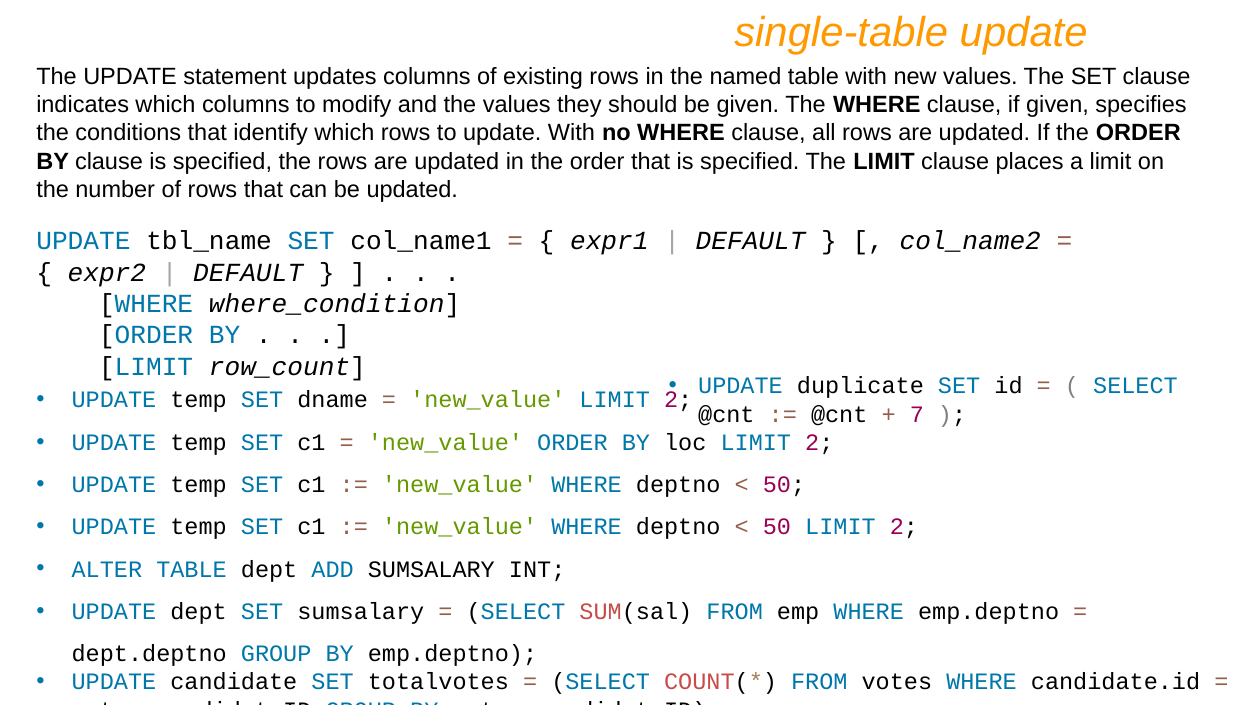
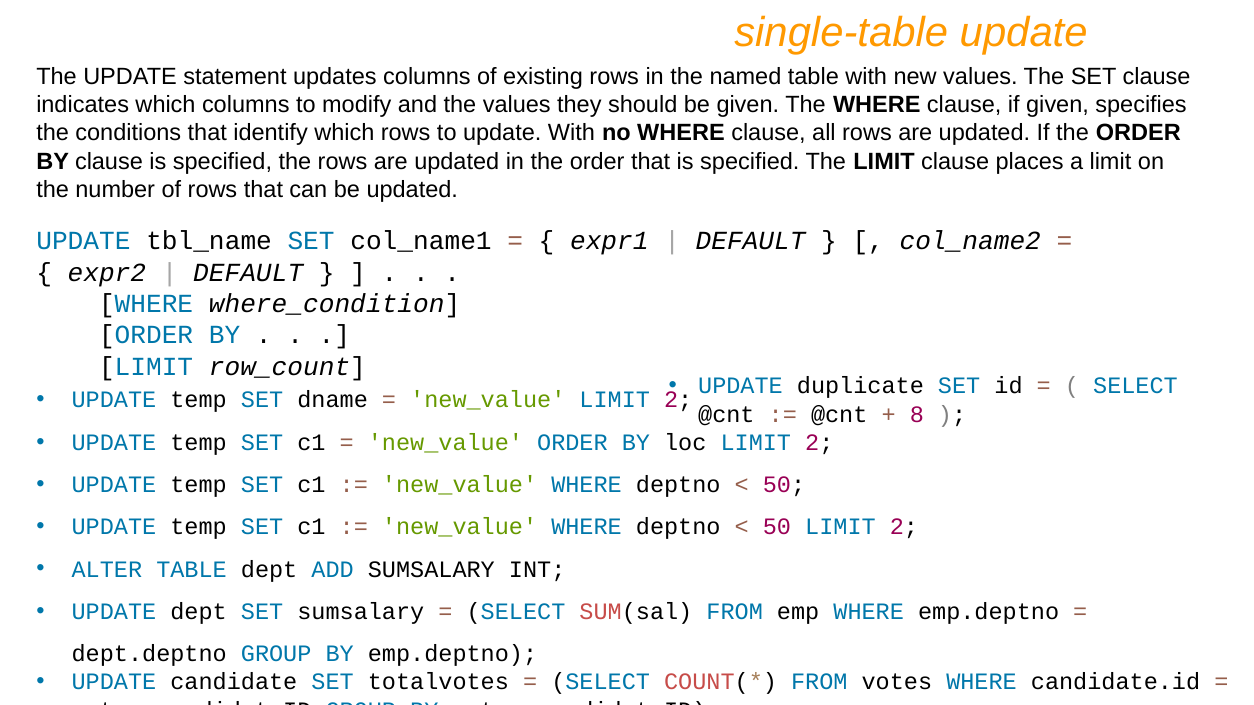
7: 7 -> 8 (917, 415)
